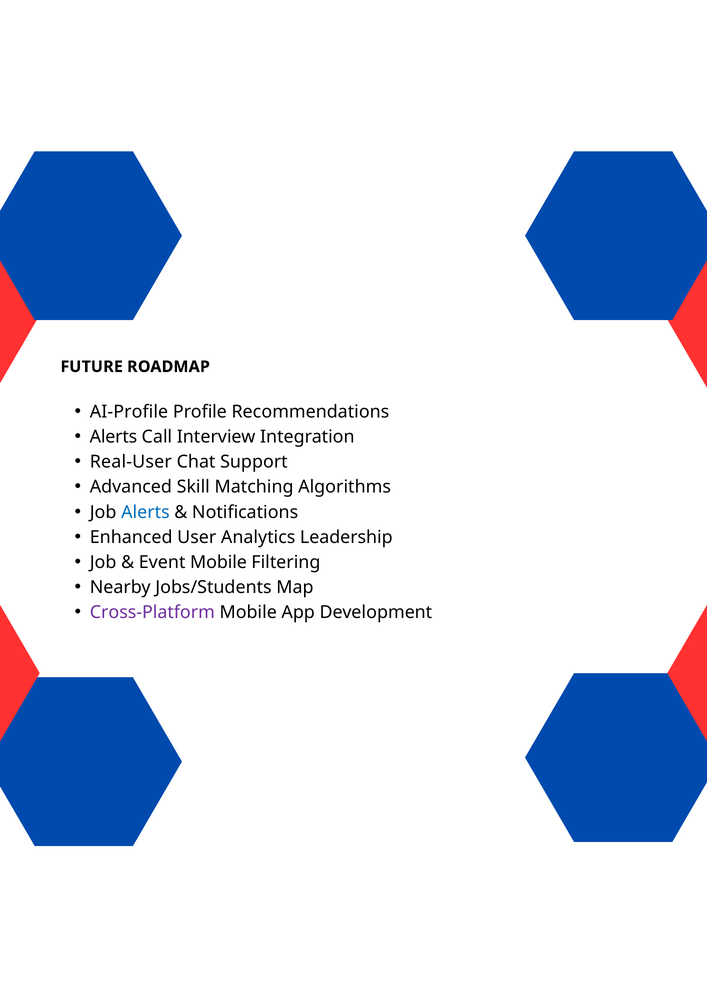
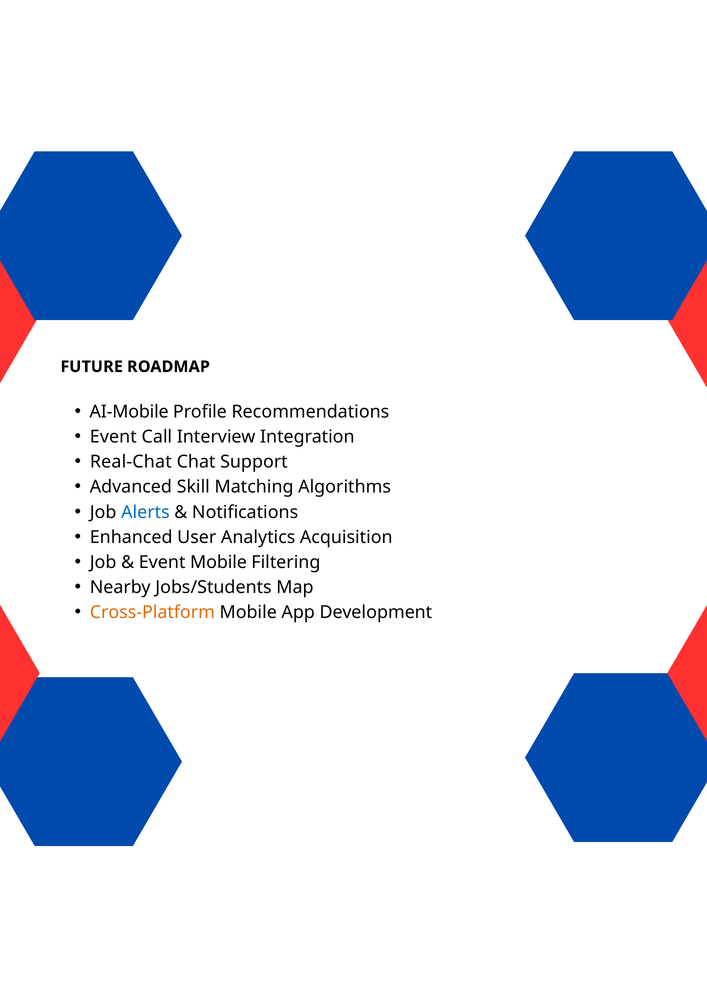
AI-Profile: AI-Profile -> AI-Mobile (129, 412)
Alerts: Alerts -> Event (113, 437)
Real-User: Real-User -> Real-Chat (131, 462)
Leadership: Leadership -> Acquisition (346, 537)
Cross-Platform colour: purple -> orange (152, 612)
